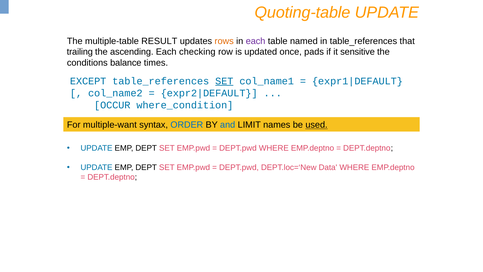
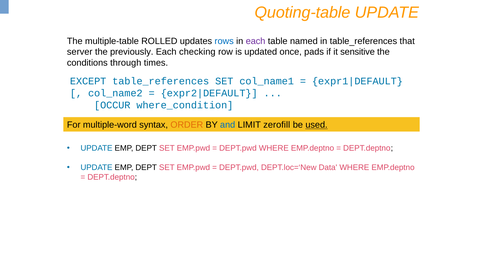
RESULT: RESULT -> ROLLED (159, 41)
rows colour: orange -> blue (224, 41)
trailing: trailing -> server (80, 52)
ascending: ascending -> previously (132, 52)
balance: balance -> through (126, 63)
SET underline: present -> none (224, 81)
multiple-want: multiple-want -> multiple-word (110, 125)
ORDER colour: blue -> orange (187, 125)
names: names -> zerofill (277, 125)
